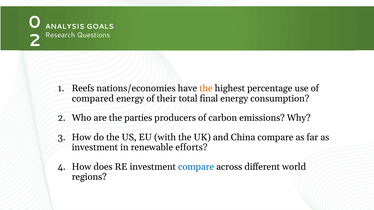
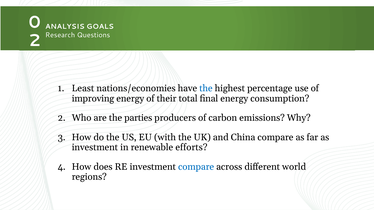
Reefs: Reefs -> Least (83, 89)
the colour: orange -> blue (206, 89)
compared: compared -> improving (93, 99)
